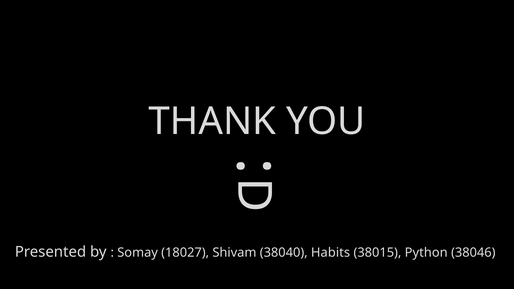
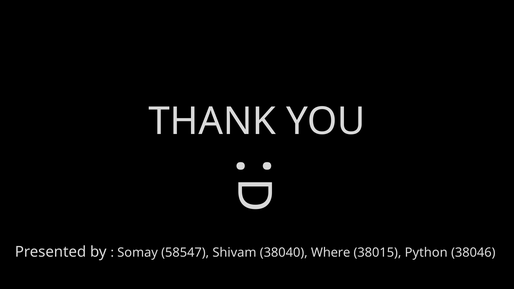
18027: 18027 -> 58547 (185, 253)
Habits: Habits -> Where (331, 253)
